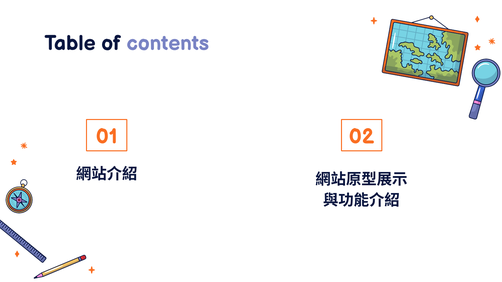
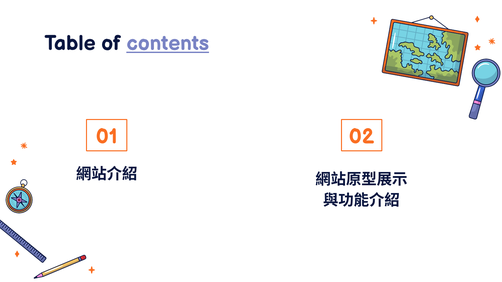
contents underline: none -> present (168, 43)
